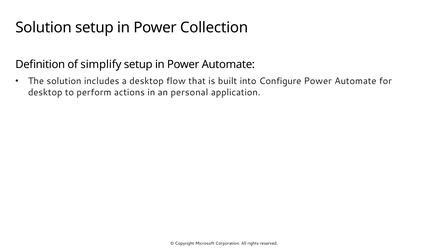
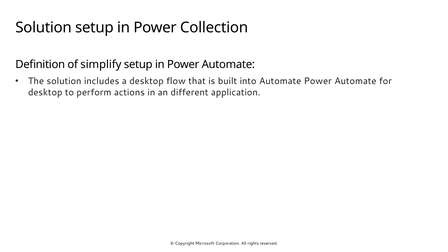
into Configure: Configure -> Automate (280, 81)
personal: personal -> different (189, 92)
